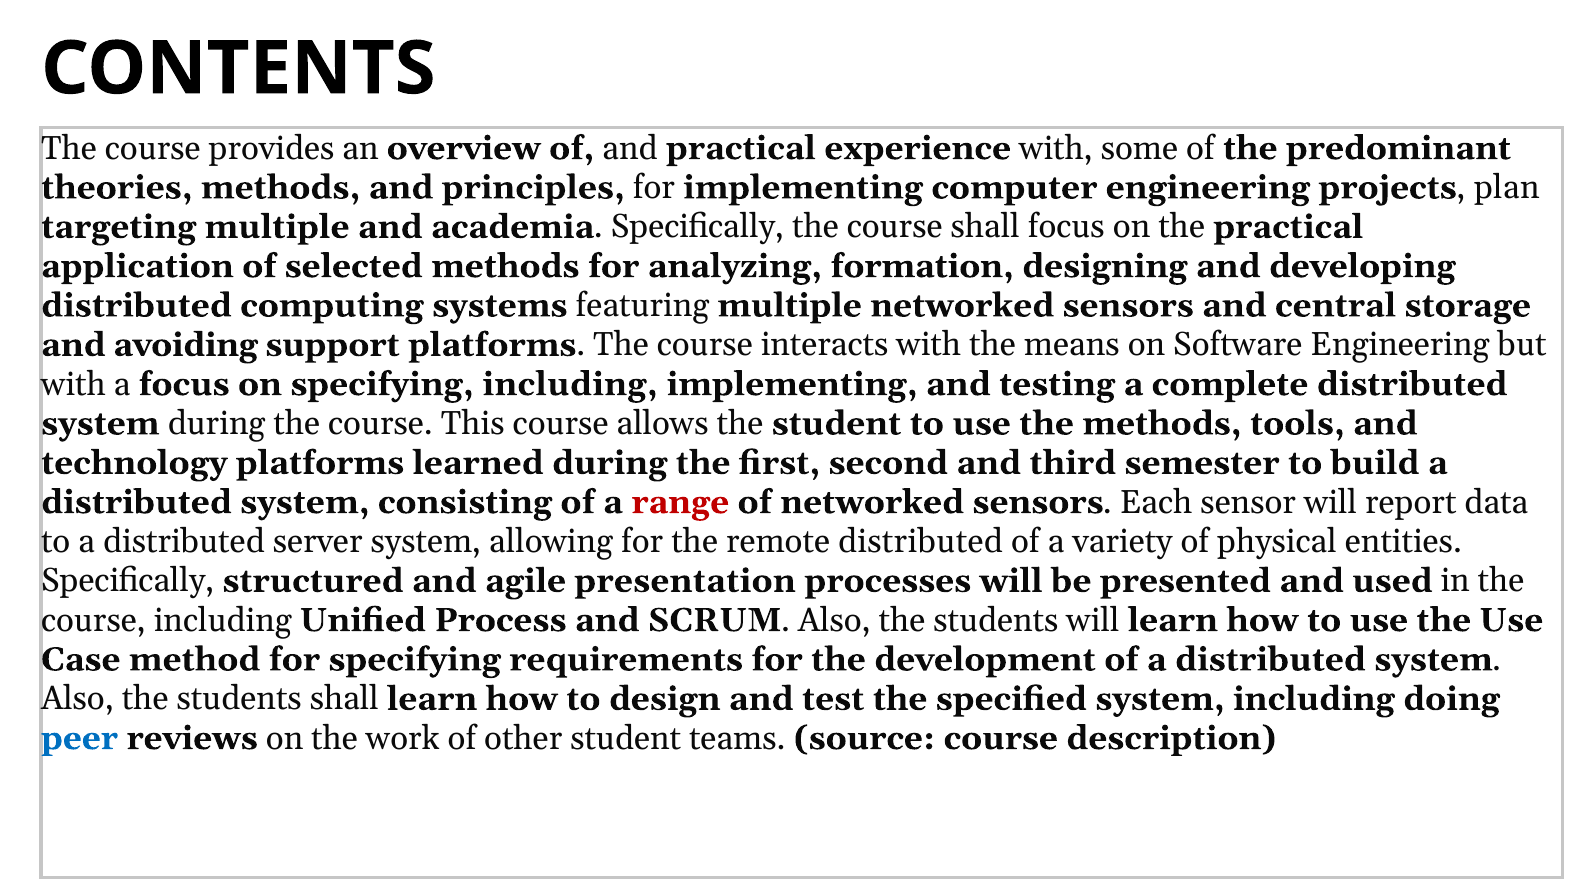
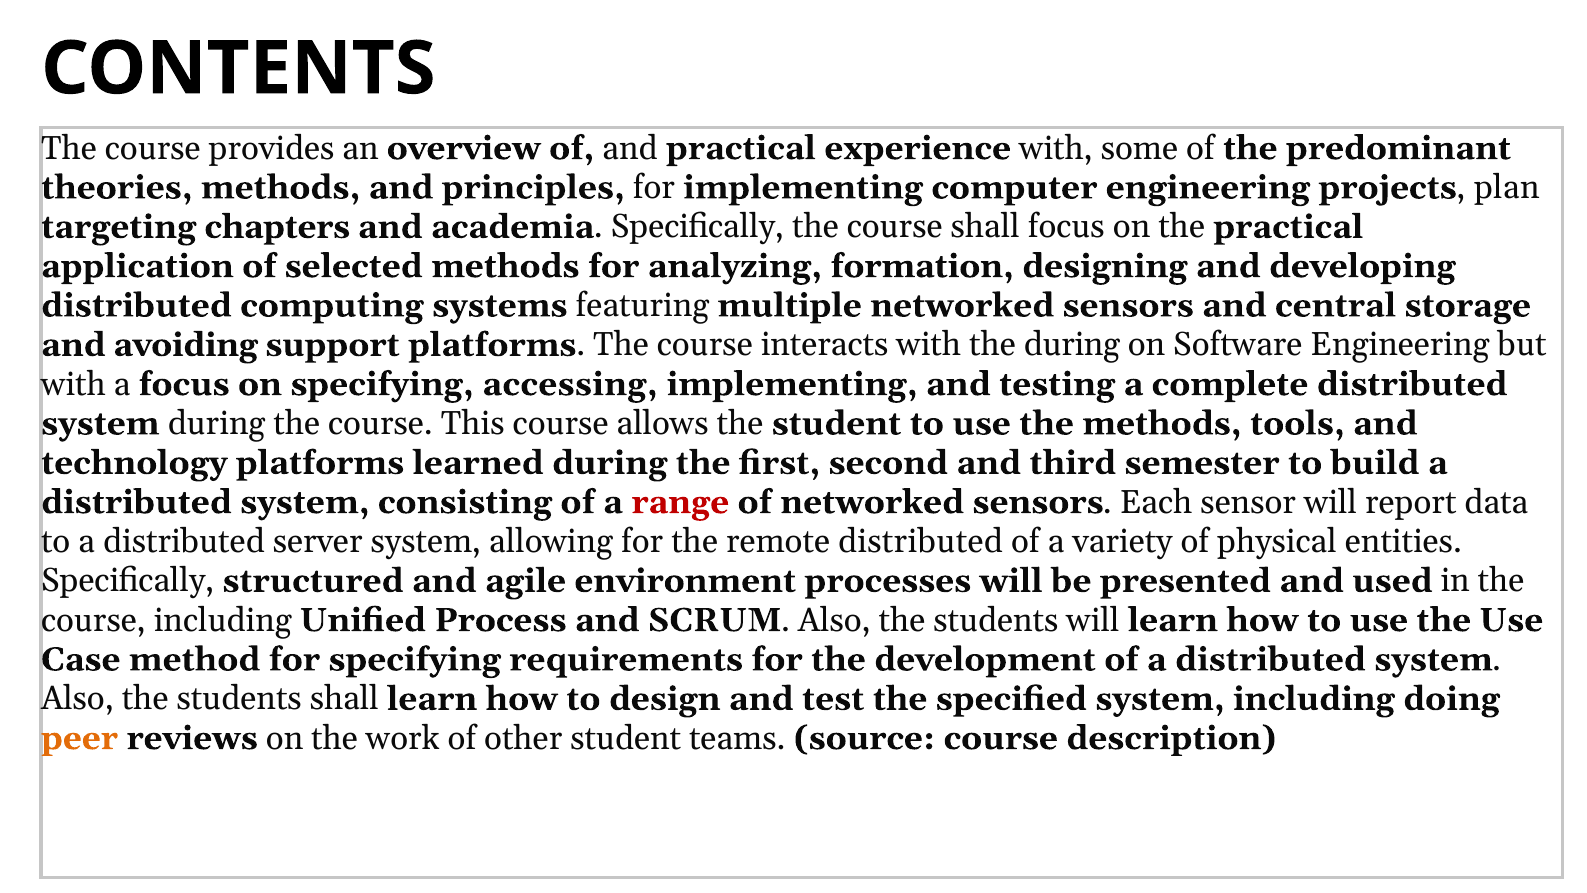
targeting multiple: multiple -> chapters (277, 227)
the means: means -> during (1072, 345)
specifying including: including -> accessing (570, 384)
presentation: presentation -> environment (685, 581)
peer colour: blue -> orange (80, 738)
